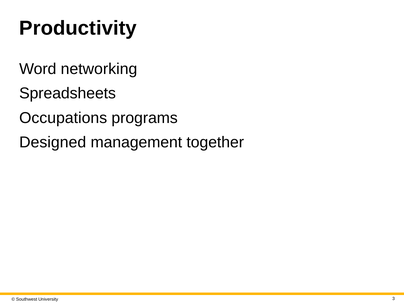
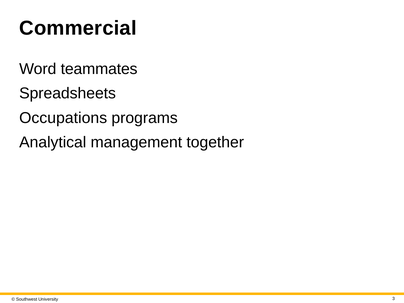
Productivity: Productivity -> Commercial (78, 28)
networking: networking -> teammates (99, 69)
Designed: Designed -> Analytical (53, 142)
